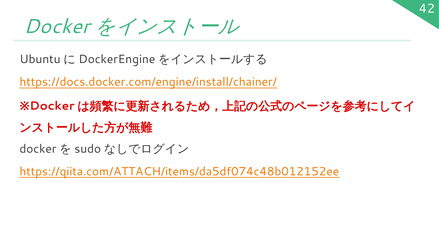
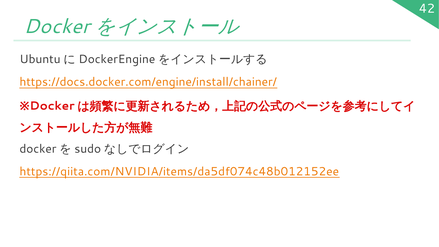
https://qiita.com/ATTACH/items/da5df074c48b012152ee: https://qiita.com/ATTACH/items/da5df074c48b012152ee -> https://qiita.com/NVIDIA/items/da5df074c48b012152ee (179, 171)
